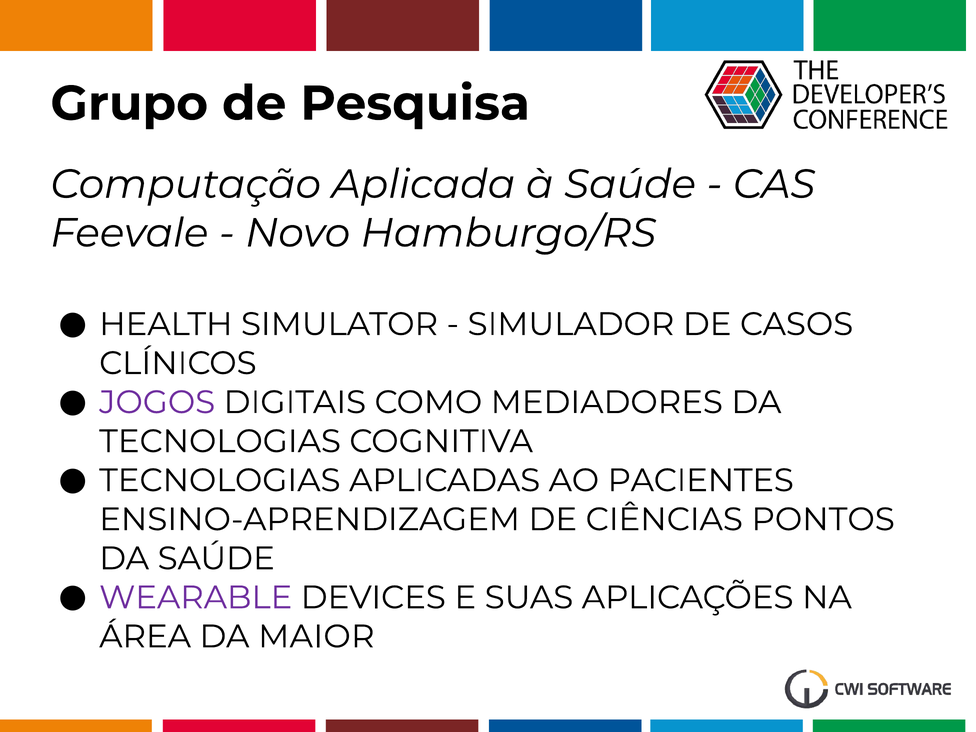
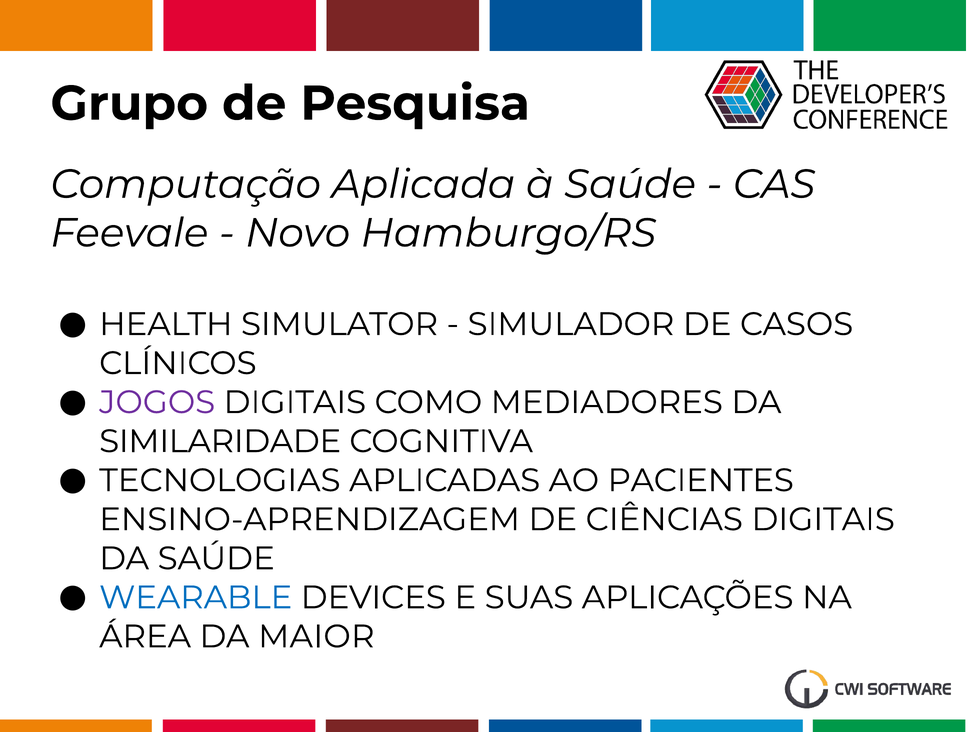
TECNOLOGIAS: TECNOLOGIAS -> SIMILARIDADE (220, 441)
CIÊNCIAS PONTOS: PONTOS -> DIGITAIS (823, 519)
WEARABLE colour: purple -> blue (196, 598)
